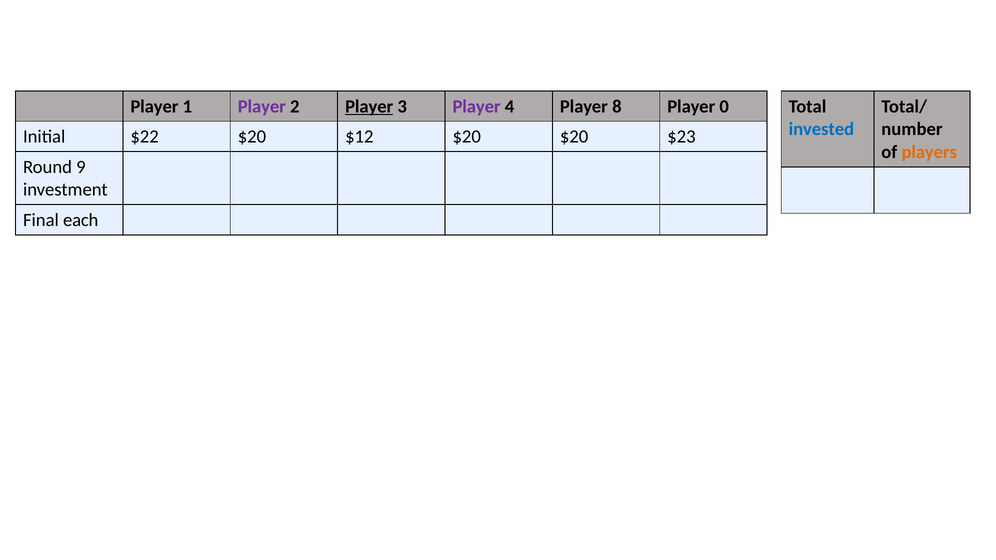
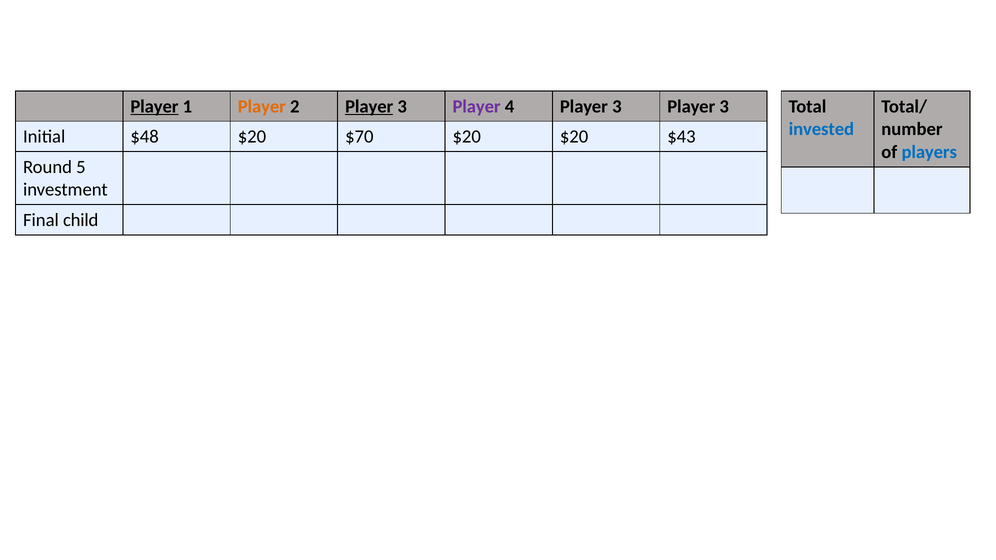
Player underline: none -> present (154, 106)
Player colour: purple -> orange (262, 106)
4 Player 8: 8 -> 3 (617, 106)
0: 0 -> 3 (724, 106)
$22: $22 -> $48 (145, 137)
$12: $12 -> $70 (359, 137)
$23: $23 -> $43 (681, 137)
players colour: orange -> blue (929, 152)
9: 9 -> 5 (81, 167)
each: each -> child (81, 220)
